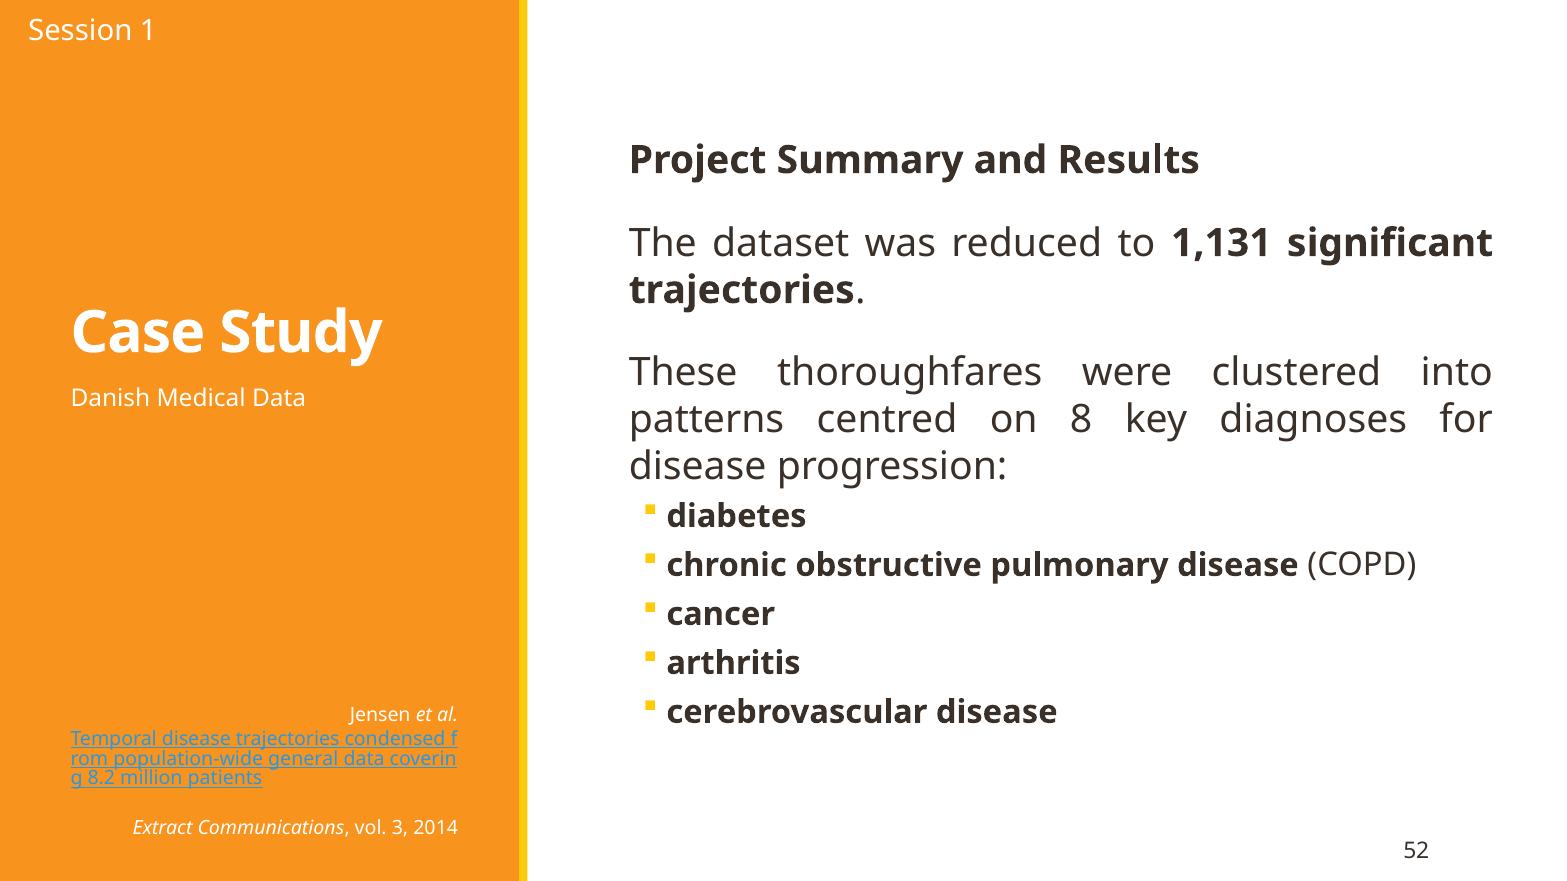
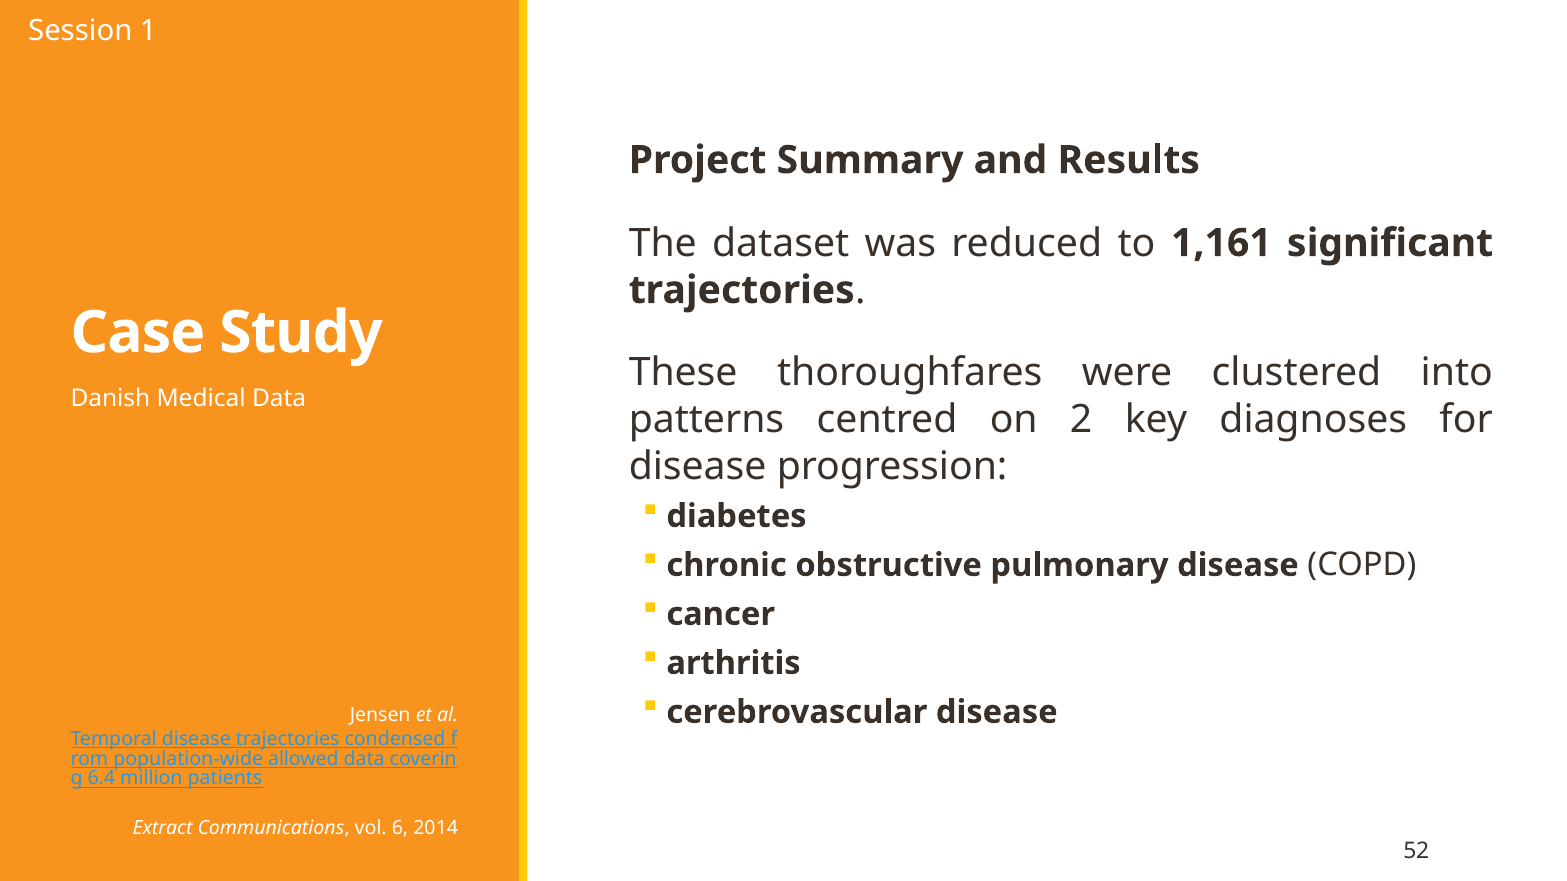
1,131: 1,131 -> 1,161 (1221, 243)
8: 8 -> 2 (1081, 420)
general: general -> allowed (303, 759)
8.2: 8.2 -> 6.4 (101, 778)
3: 3 -> 6 (400, 829)
